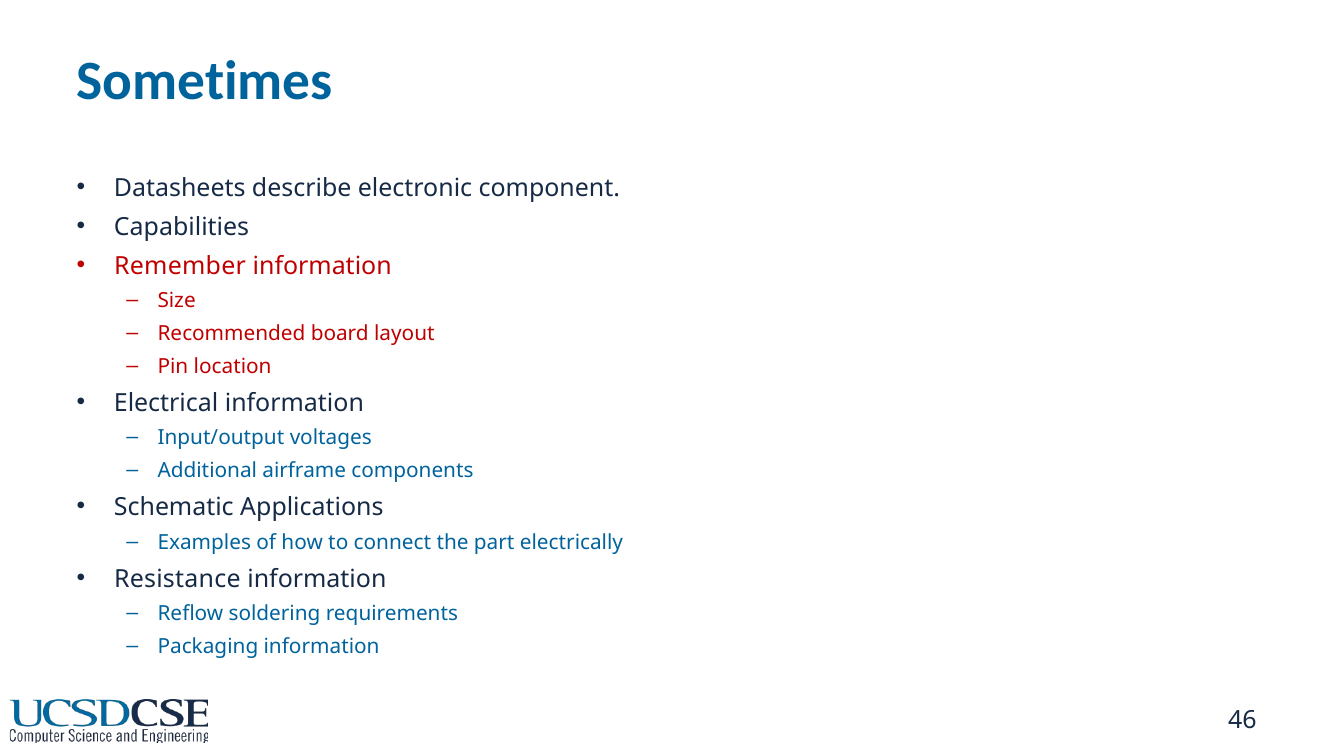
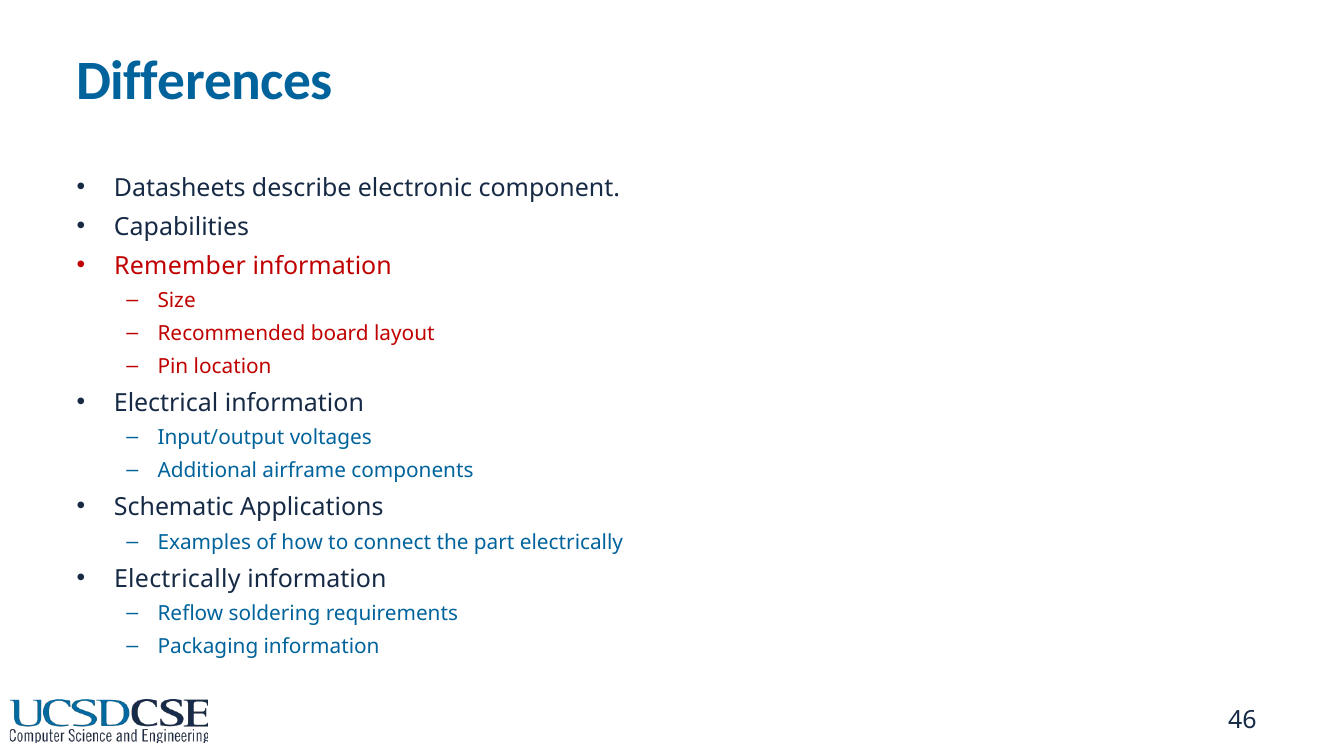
Sometimes: Sometimes -> Differences (205, 81)
Resistance: Resistance -> Electrically (177, 579)
